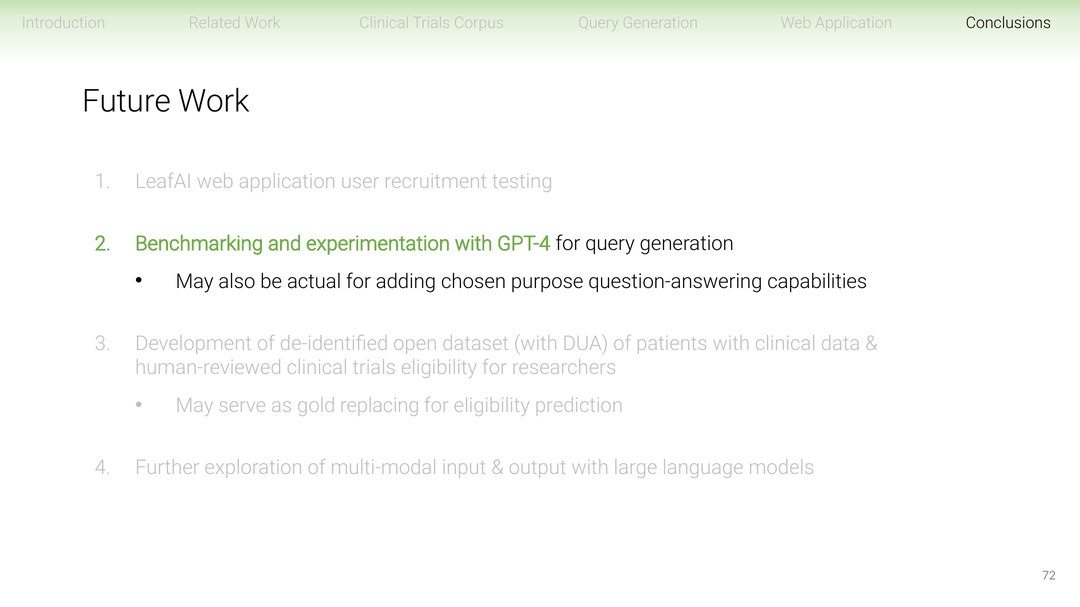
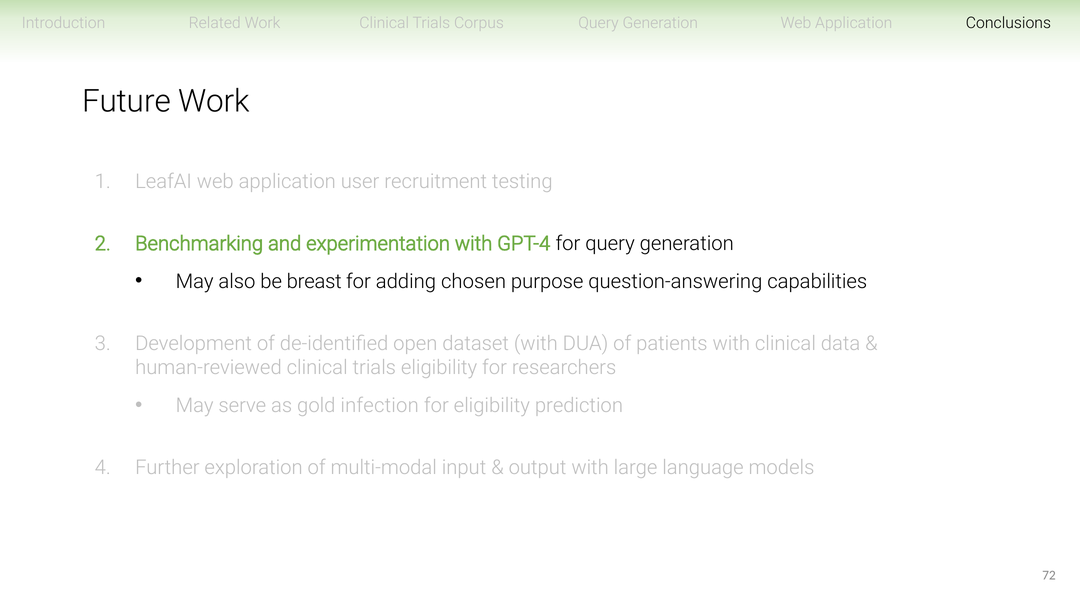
actual: actual -> breast (314, 282)
replacing: replacing -> infection (380, 406)
